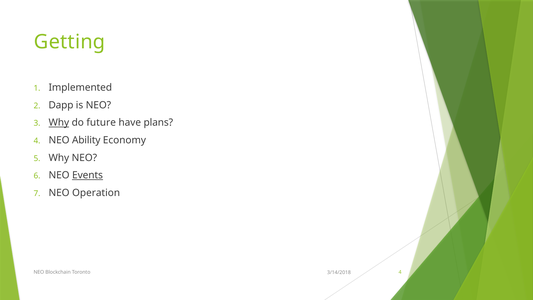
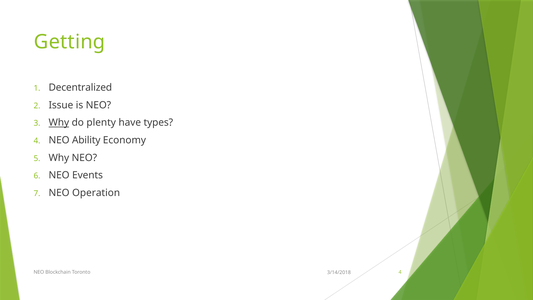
Implemented: Implemented -> Decentralized (80, 87)
Dapp: Dapp -> Issue (61, 105)
future: future -> plenty (101, 123)
plans: plans -> types (158, 123)
Events underline: present -> none (88, 175)
